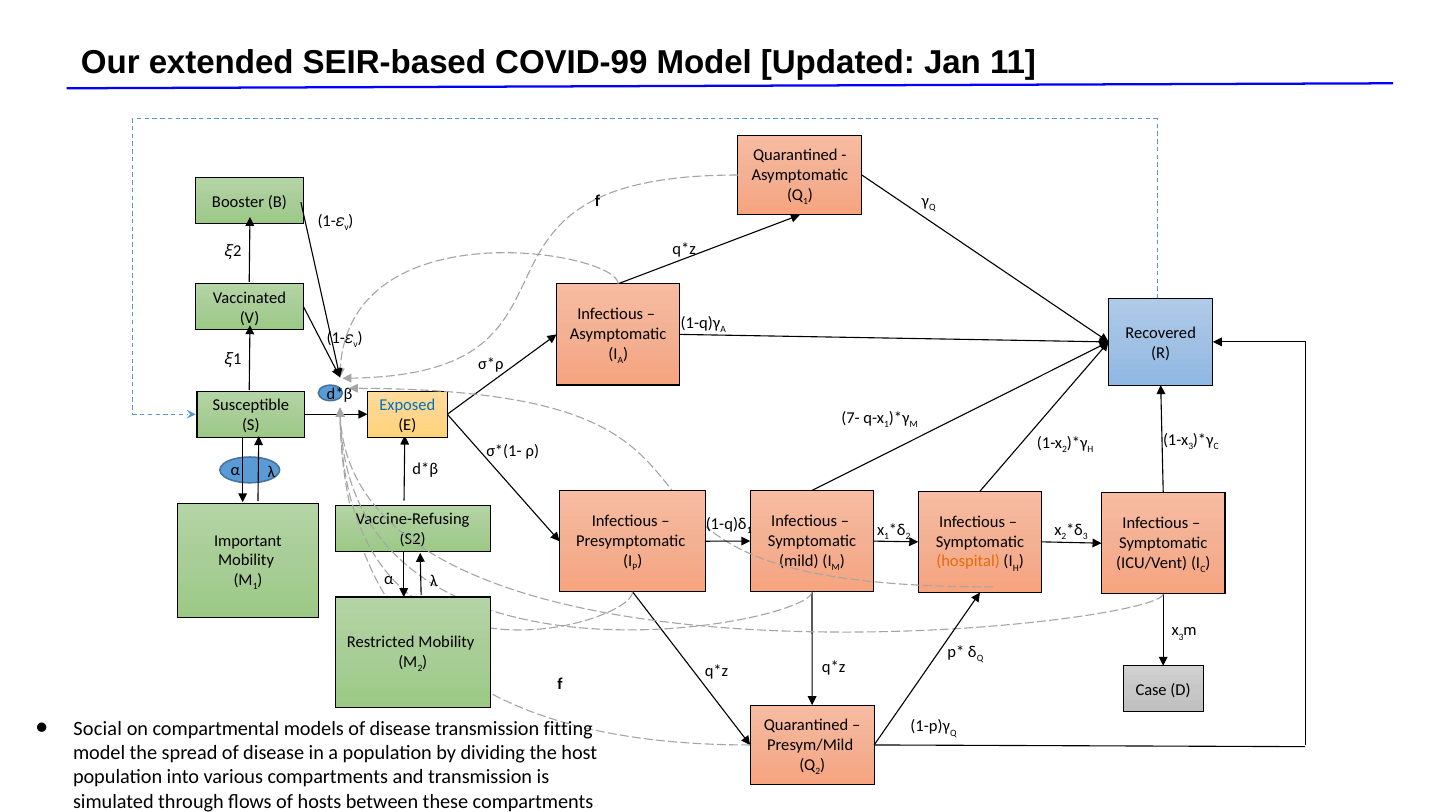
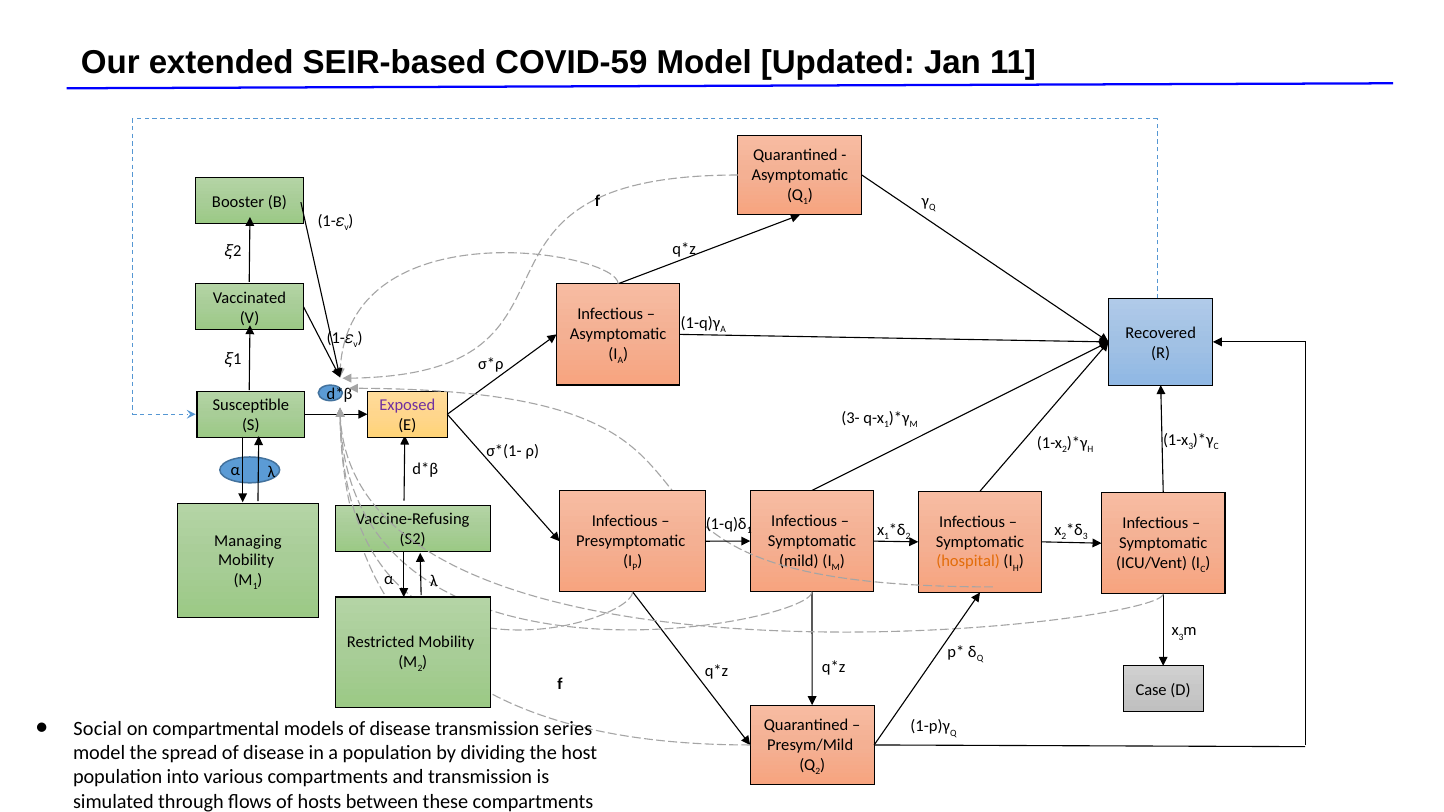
COVID-99: COVID-99 -> COVID-59 (571, 62)
Exposed colour: blue -> purple (407, 406)
7-: 7- -> 3- (850, 418)
Important: Important -> Managing (248, 541)
fitting: fitting -> series (568, 729)
